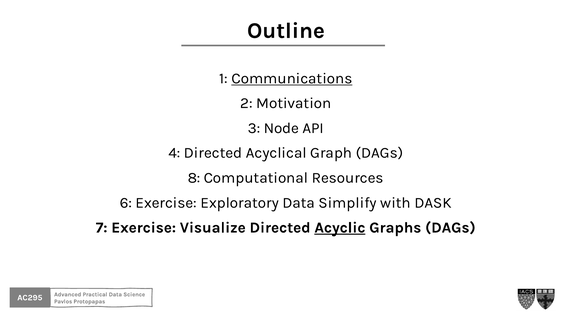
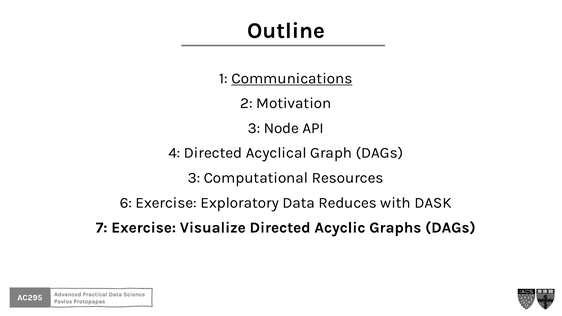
8: 8 -> 3 (194, 178)
Simplify: Simplify -> Reduces (348, 203)
Acyclic underline: present -> none (340, 228)
